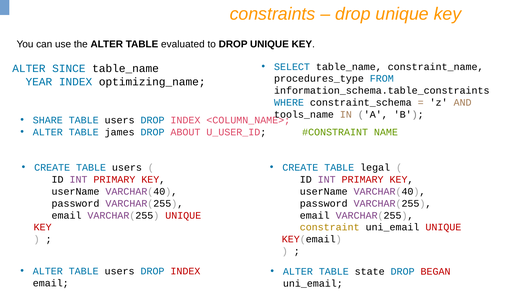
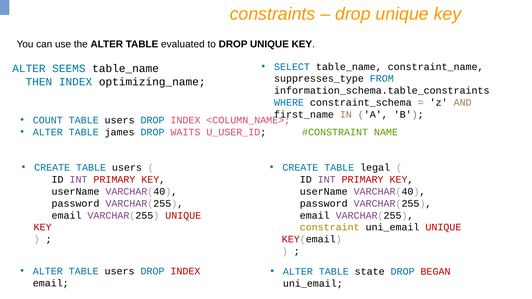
SINCE: SINCE -> SEEMS (69, 68)
procedures_type: procedures_type -> suppresses_type (319, 79)
YEAR: YEAR -> THEN (39, 82)
tools_name: tools_name -> first_name (304, 115)
SHARE: SHARE -> COUNT (48, 120)
ABOUT: ABOUT -> WAITS (185, 132)
